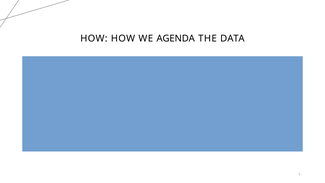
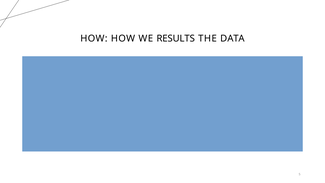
AGENDA: AGENDA -> RESULTS (176, 38)
